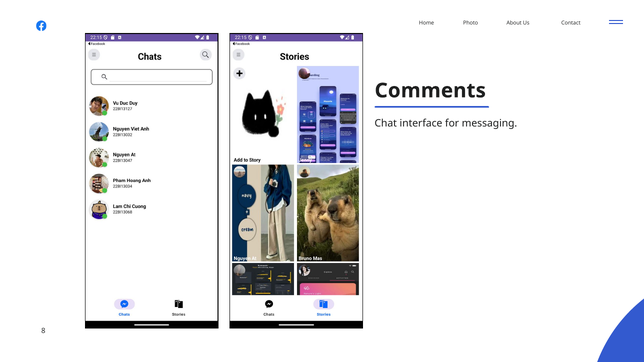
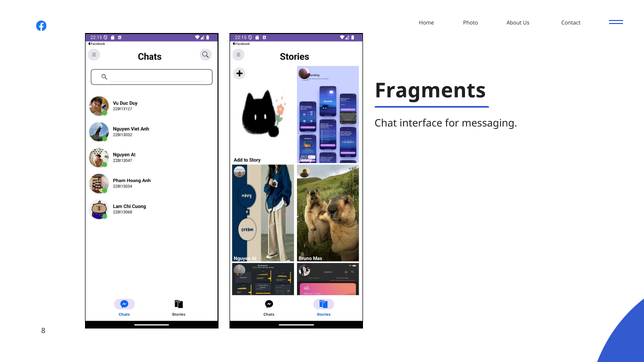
Comments: Comments -> Fragments (430, 91)
